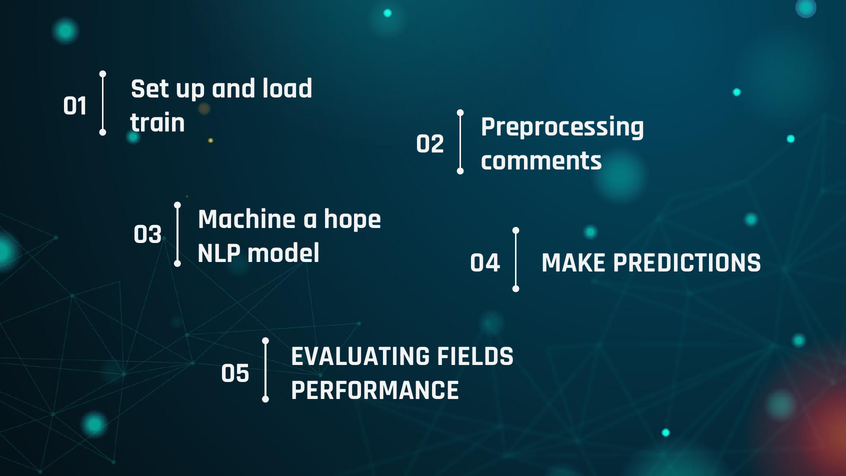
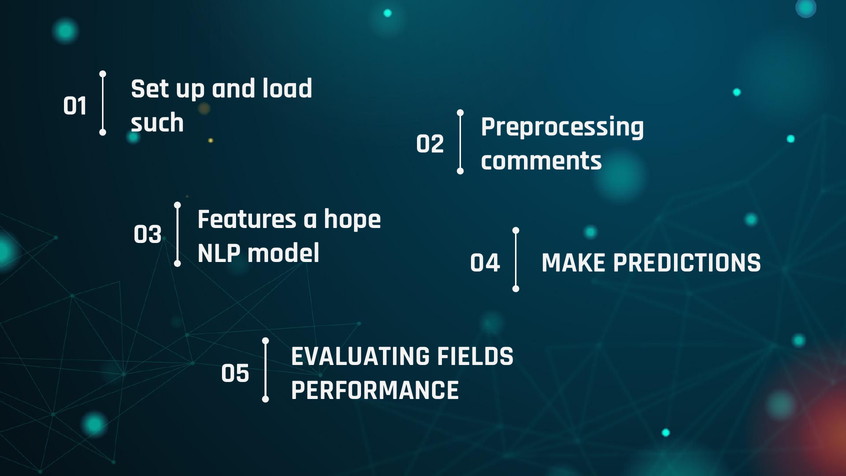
train: train -> such (158, 122)
Machine: Machine -> Features (247, 219)
